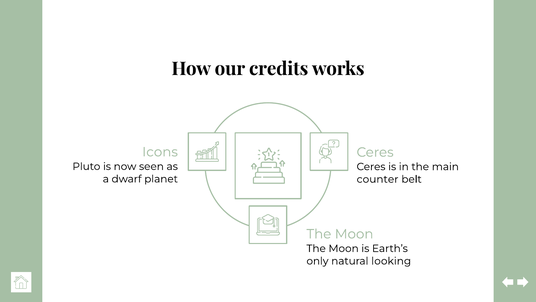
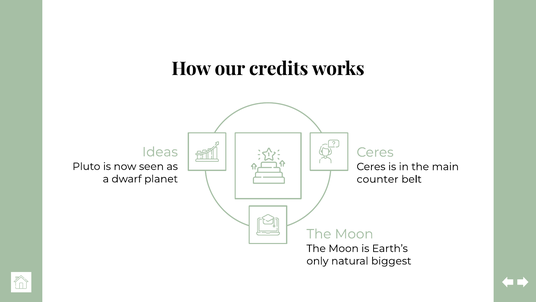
Icons: Icons -> Ideas (160, 152)
looking: looking -> biggest (391, 261)
